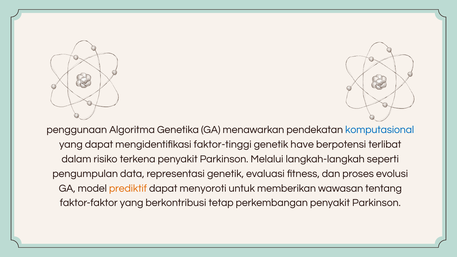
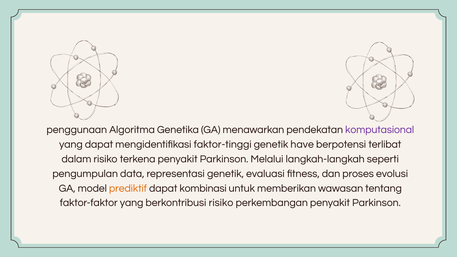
komputasional colour: blue -> purple (380, 130)
menyoroti: menyoroti -> kombinasi (203, 188)
berkontribusi tetap: tetap -> risiko (221, 203)
